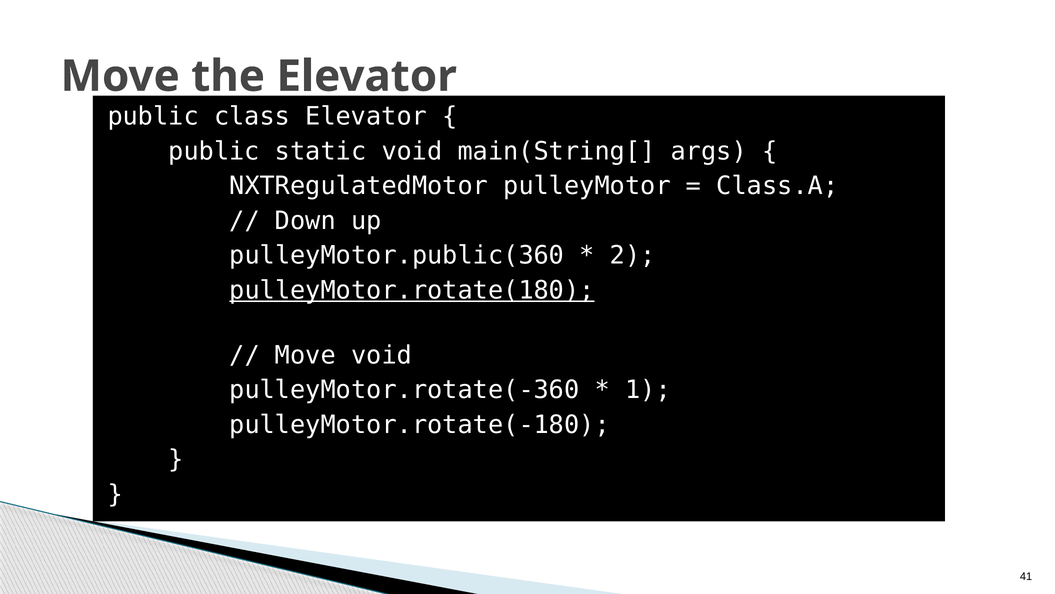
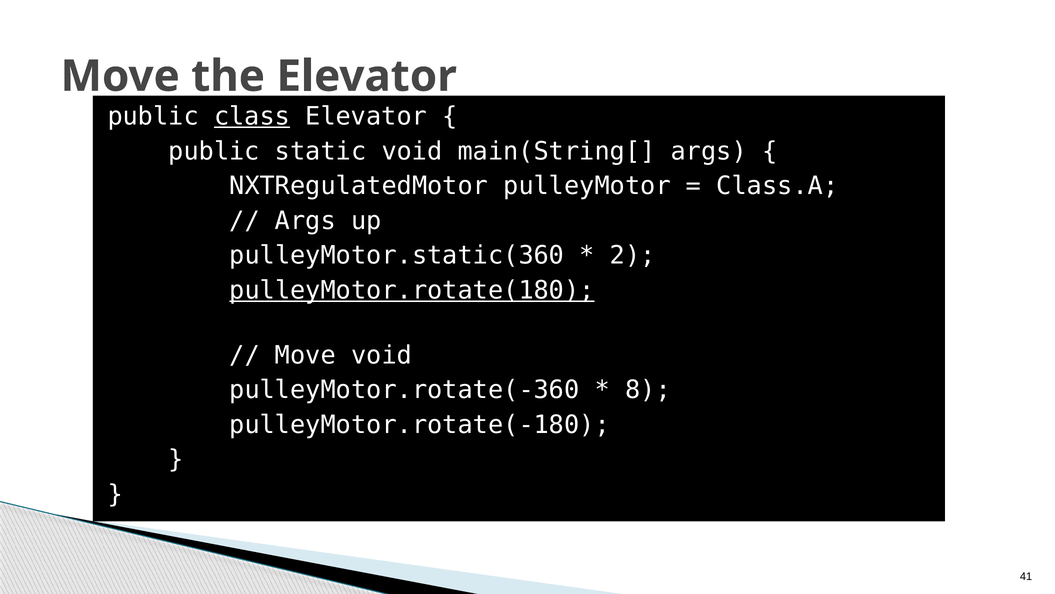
class underline: none -> present (252, 116)
Down: Down -> Args (305, 221)
pulleyMotor.public(360: pulleyMotor.public(360 -> pulleyMotor.static(360 (397, 255)
1: 1 -> 8 (648, 390)
